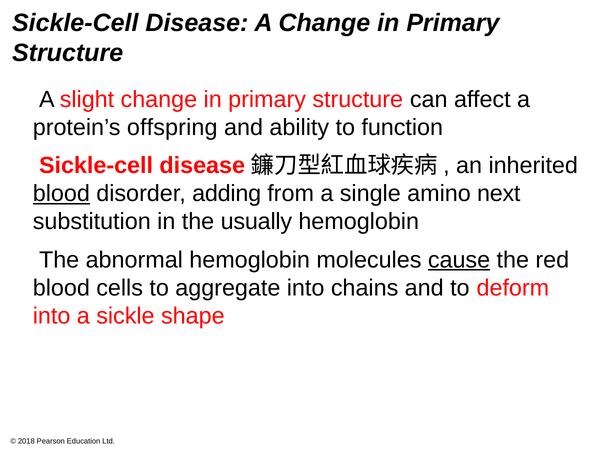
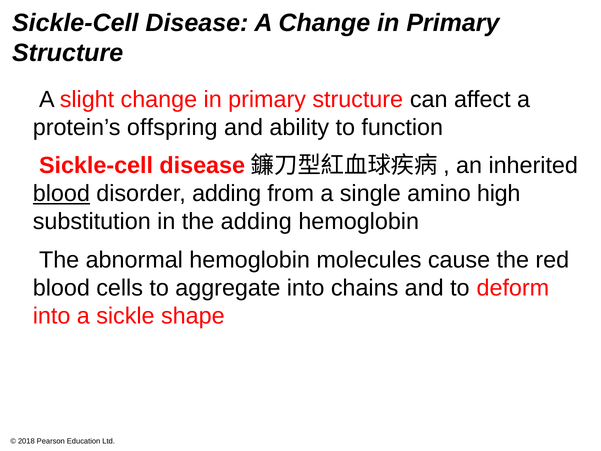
next: next -> high (499, 194)
the usually: usually -> adding (256, 222)
cause underline: present -> none (459, 260)
